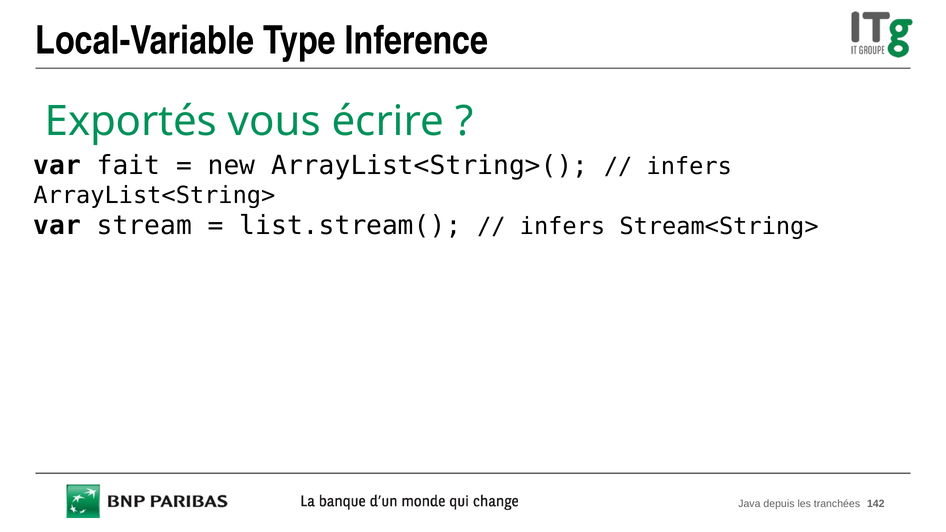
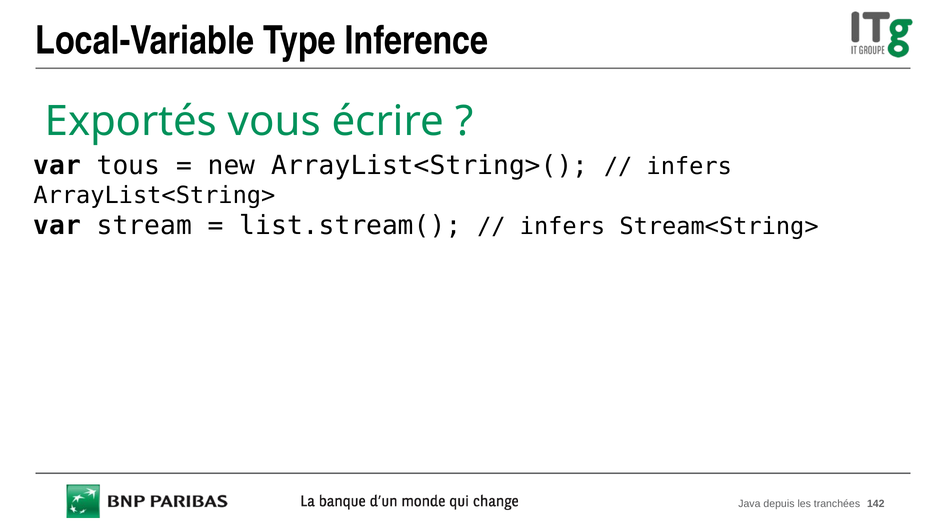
fait: fait -> tous (128, 166)
